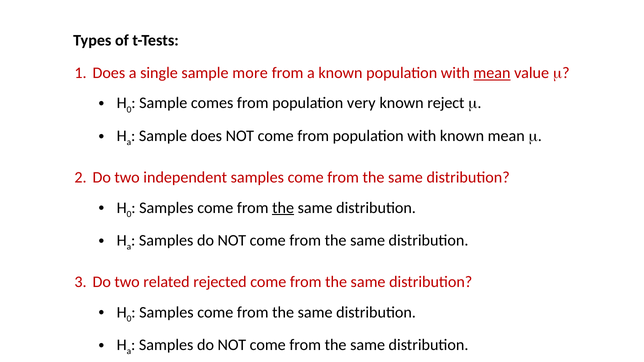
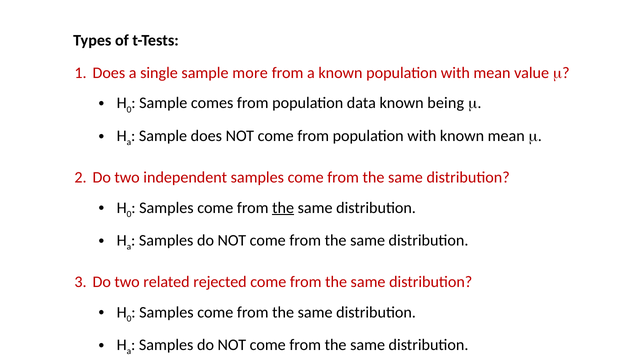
mean underline: present -> none (492, 73)
very: very -> data (361, 103)
reject: reject -> being (446, 103)
